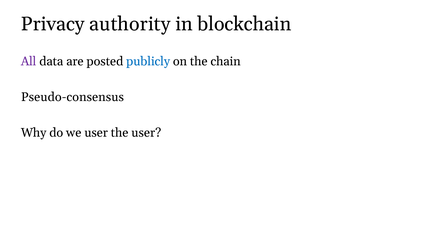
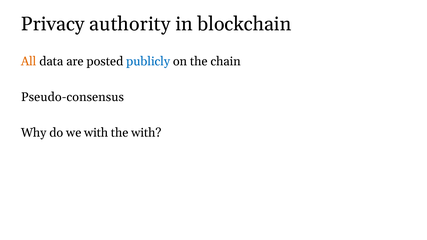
All colour: purple -> orange (29, 61)
we user: user -> with (96, 133)
the user: user -> with (146, 133)
